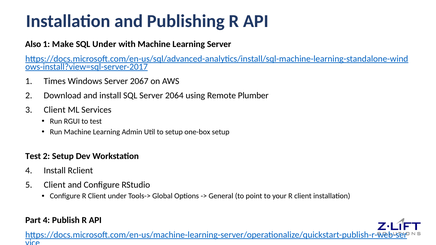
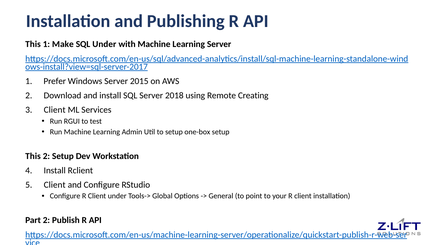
Also: Also -> This (33, 44)
Times: Times -> Prefer (55, 81)
2067: 2067 -> 2015 (139, 81)
2064: 2064 -> 2018 (174, 96)
Plumber: Plumber -> Creating (253, 96)
Test: Test -> This (33, 156)
Part 4: 4 -> 2 (46, 220)
